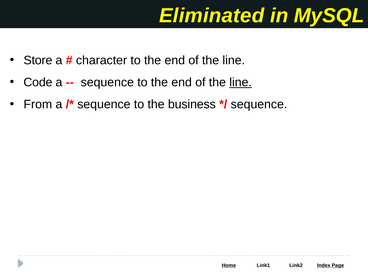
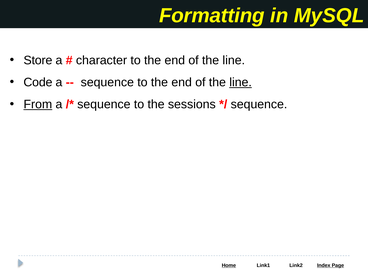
Eliminated: Eliminated -> Formatting (212, 16)
From underline: none -> present (38, 104)
business: business -> sessions (192, 104)
